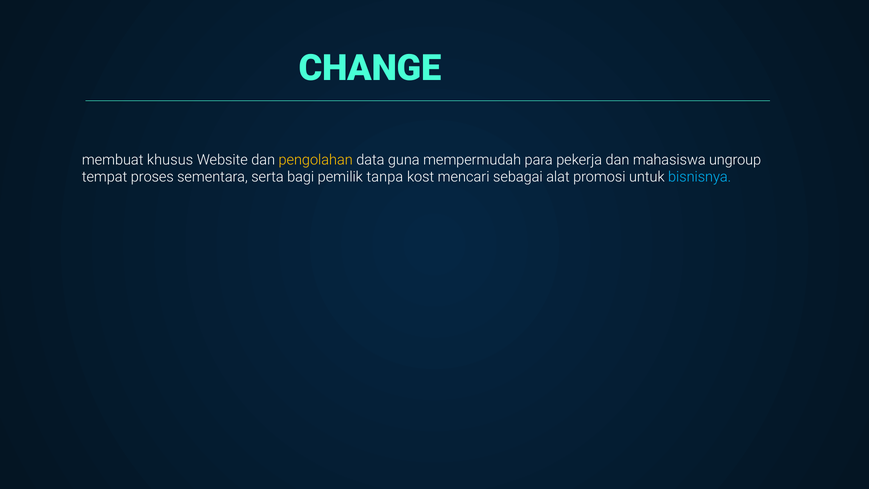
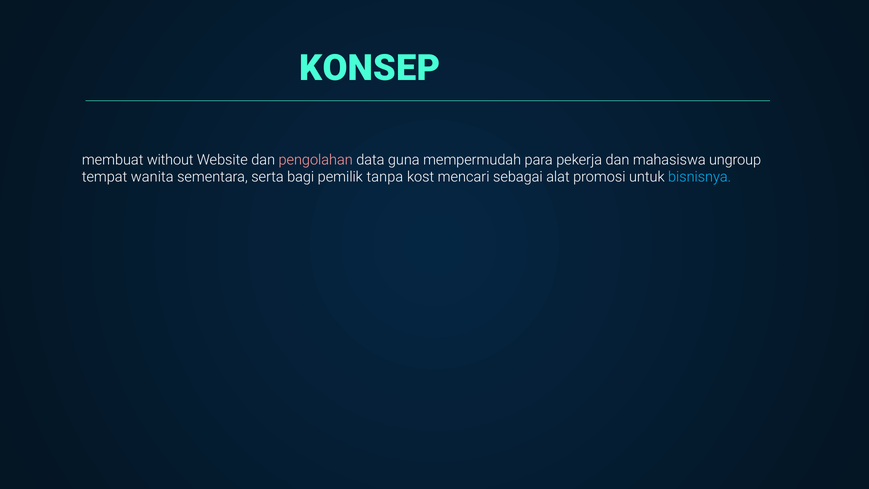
CHANGE: CHANGE -> KONSEP (370, 68)
khusus: khusus -> without (170, 160)
pengolahan colour: yellow -> pink (316, 160)
proses: proses -> wanita (152, 177)
